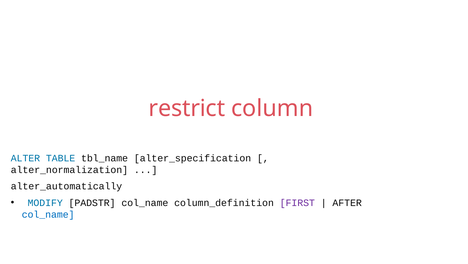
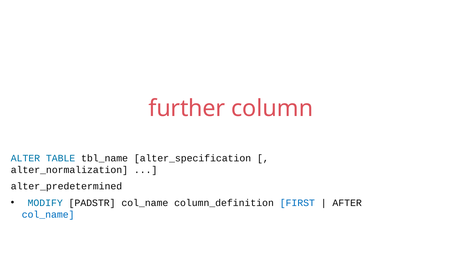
restrict: restrict -> further (187, 108)
alter_automatically: alter_automatically -> alter_predetermined (66, 186)
FIRST colour: purple -> blue (297, 202)
